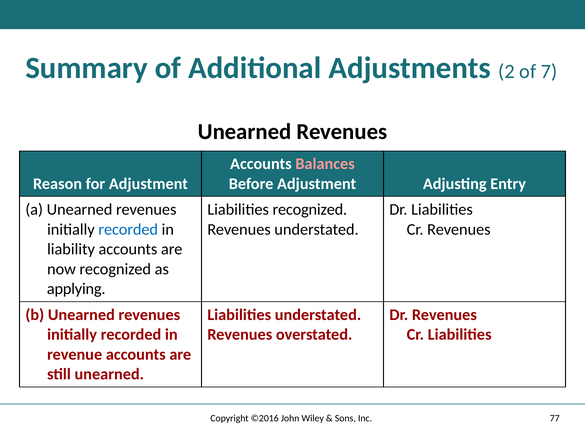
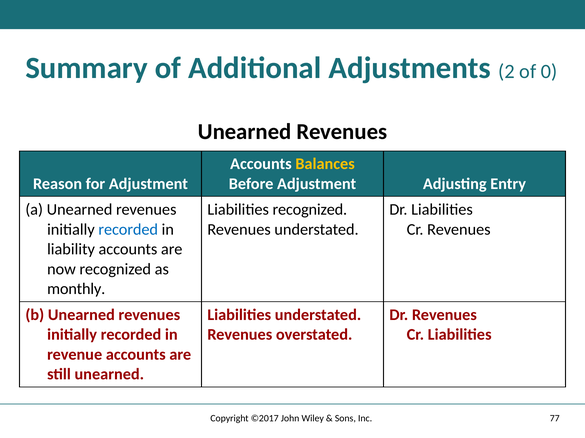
7: 7 -> 0 (549, 72)
Balances colour: pink -> yellow (325, 164)
applying: applying -> monthly (76, 289)
©2016: ©2016 -> ©2017 (265, 419)
